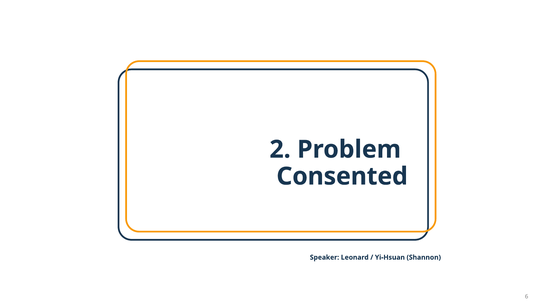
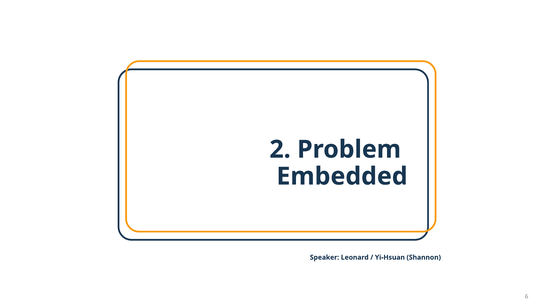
Consented: Consented -> Embedded (342, 176)
